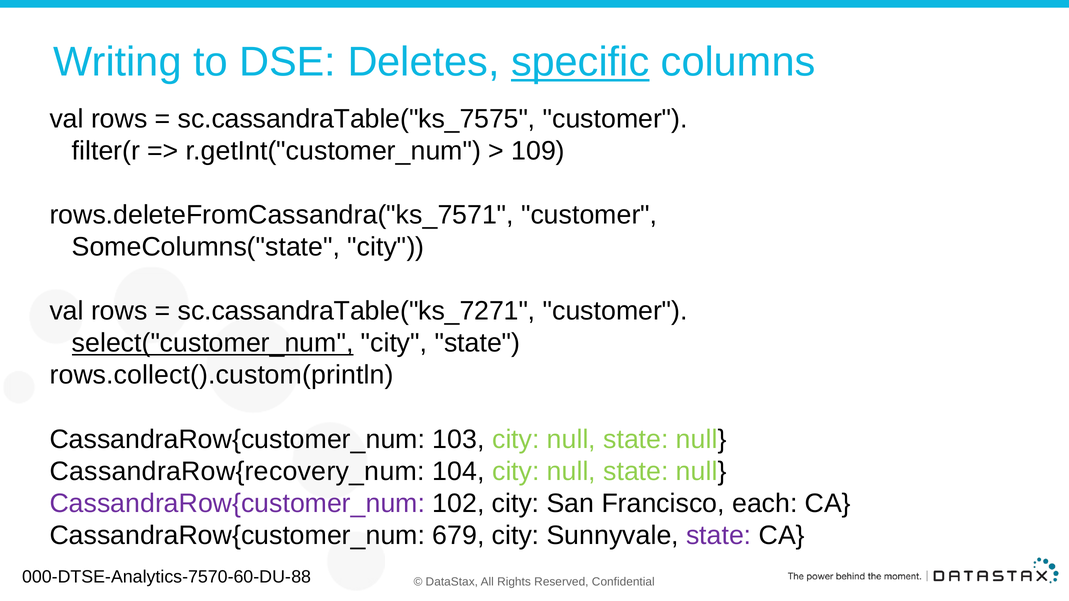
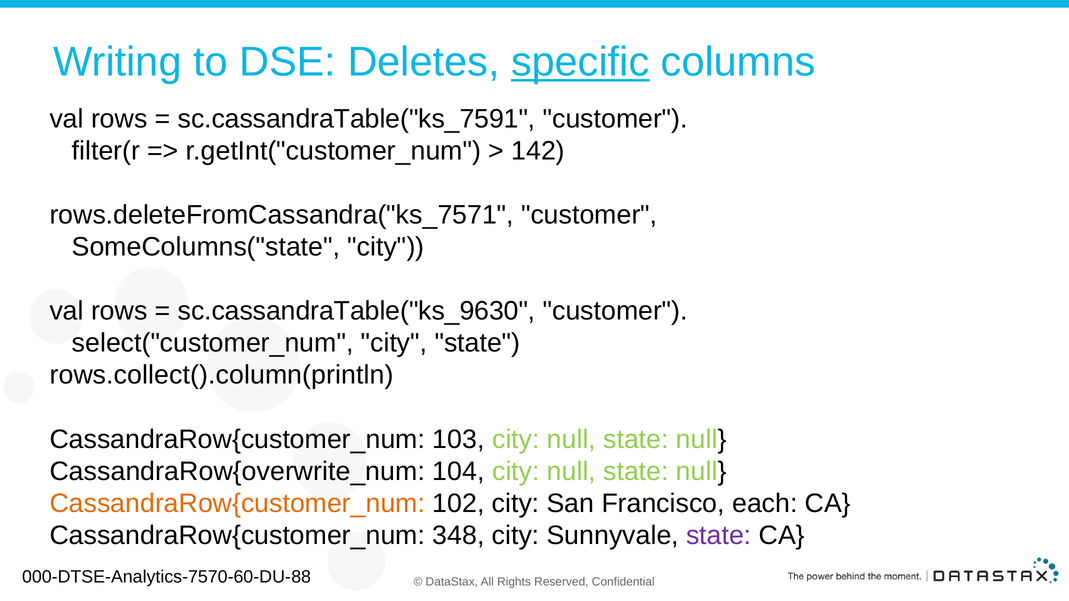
sc.cassandraTable("ks_7575: sc.cassandraTable("ks_7575 -> sc.cassandraTable("ks_7591 (357, 119)
109: 109 -> 142 (538, 151)
sc.cassandraTable("ks_7271: sc.cassandraTable("ks_7271 -> sc.cassandraTable("ks_9630 (357, 311)
select("customer_num underline: present -> none (213, 343)
rows.collect().custom(println: rows.collect().custom(println -> rows.collect().column(println (222, 375)
CassandraRow{recovery_num: CassandraRow{recovery_num -> CassandraRow{overwrite_num (237, 472)
CassandraRow{customer_num colour: purple -> orange (237, 504)
679: 679 -> 348 (458, 536)
